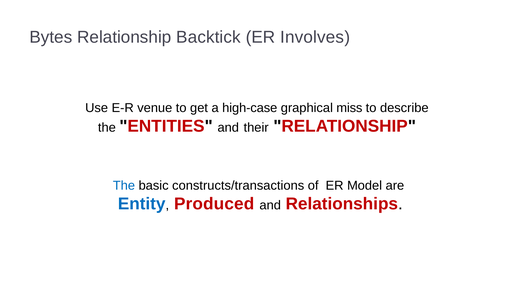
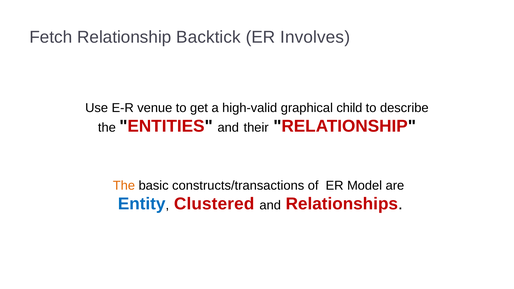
Bytes: Bytes -> Fetch (51, 37)
high-case: high-case -> high-valid (250, 108)
miss: miss -> child (349, 108)
The colour: blue -> orange (124, 186)
Produced: Produced -> Clustered (214, 204)
